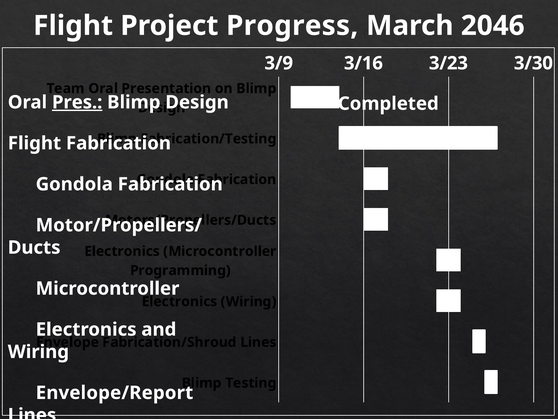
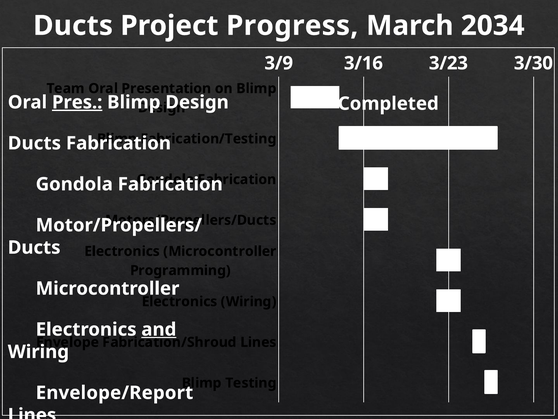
Flight: Flight -> Ducts (73, 26)
2046: 2046 -> 2034 (493, 26)
Flight: Flight -> Ducts (34, 143)
and underline: none -> present (159, 329)
